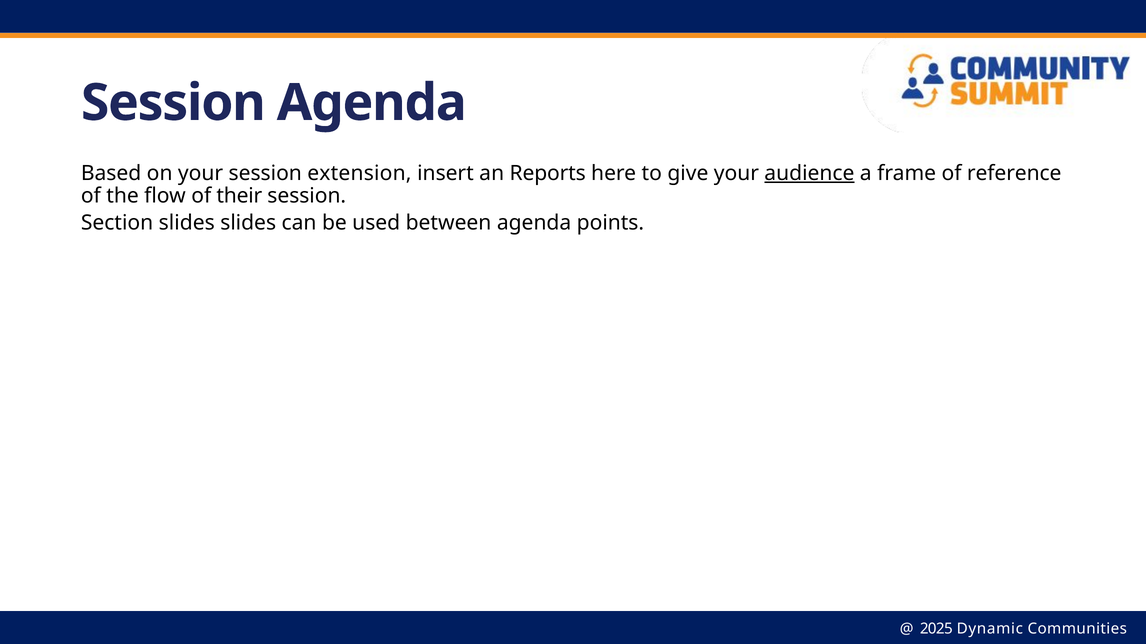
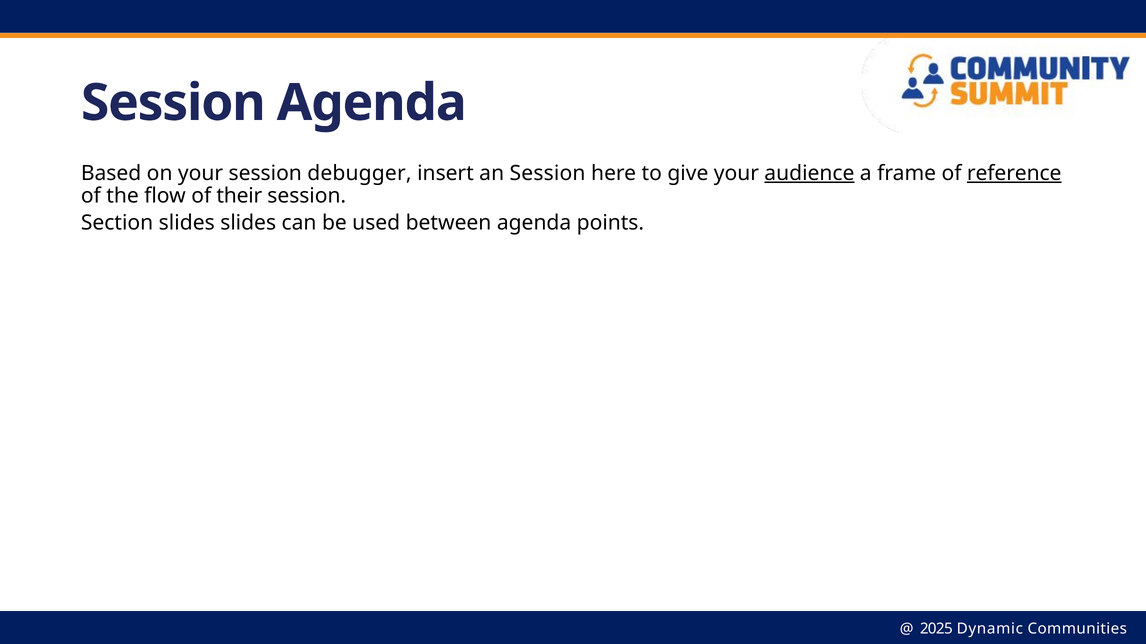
extension: extension -> debugger (359, 173)
an Reports: Reports -> Session (548, 173)
reference underline: none -> present (1014, 173)
